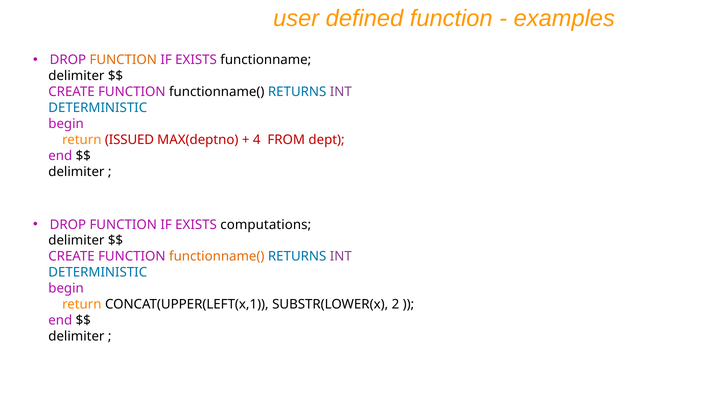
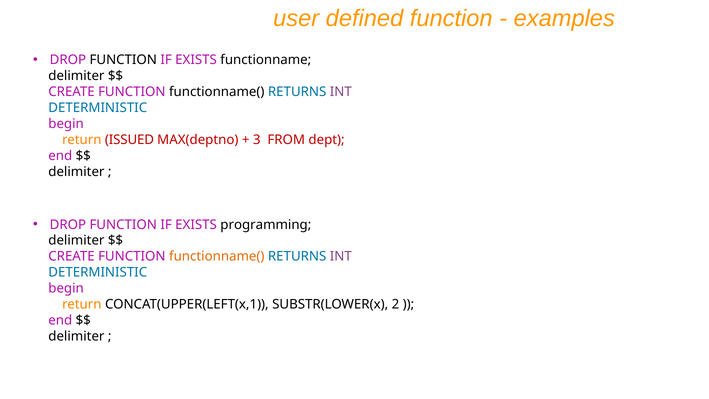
FUNCTION colour: orange -> black (123, 60)
4: 4 -> 3 (257, 140)
computations: computations -> programming (266, 225)
